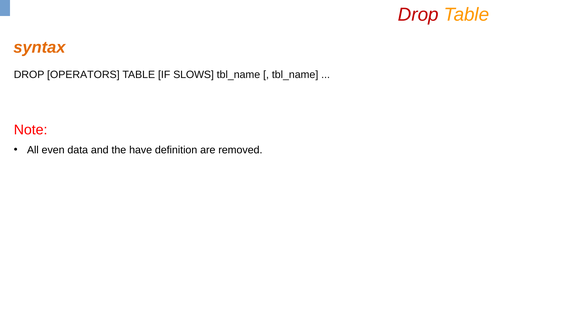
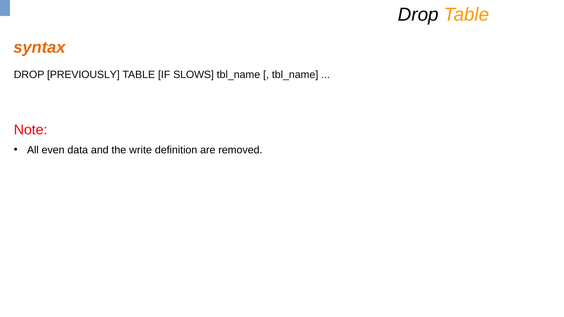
Drop colour: red -> black (418, 15)
OPERATORS: OPERATORS -> PREVIOUSLY (83, 75)
have: have -> write (141, 150)
